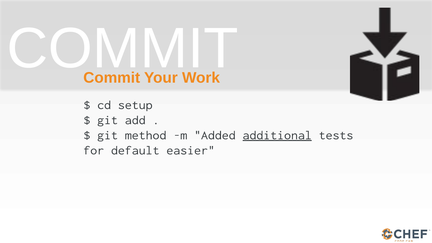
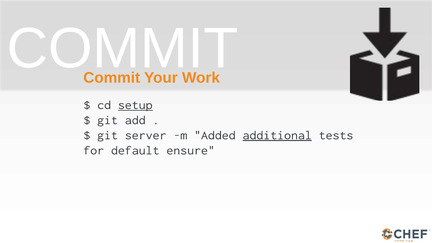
setup underline: none -> present (135, 105)
method: method -> server (146, 135)
easier: easier -> ensure (191, 150)
